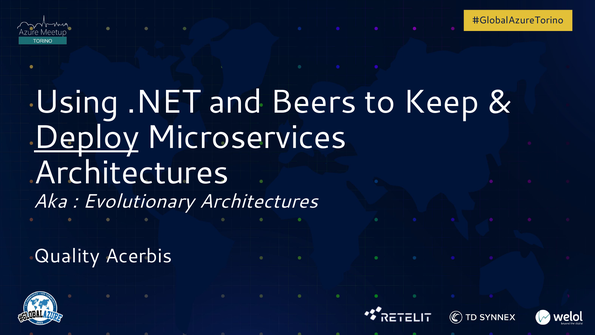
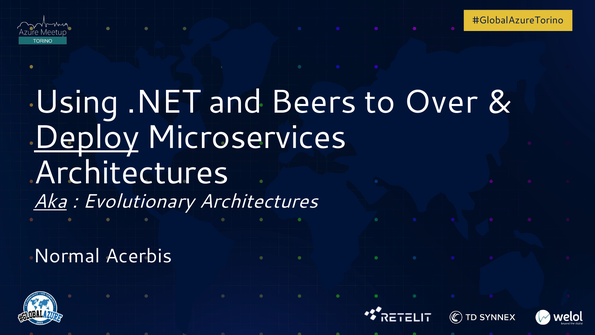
Keep: Keep -> Over (441, 102)
Aka underline: none -> present (50, 201)
Quality: Quality -> Normal (67, 256)
